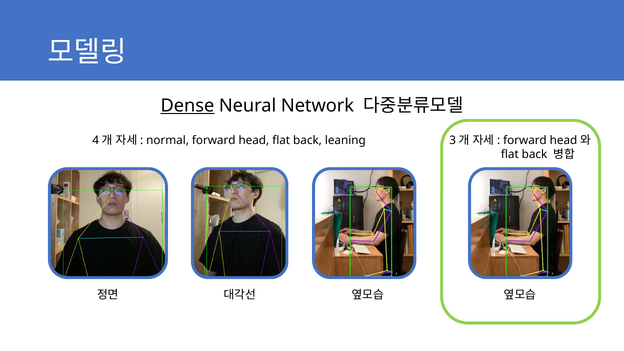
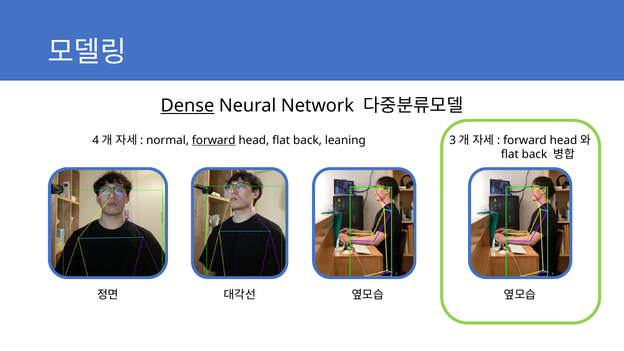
forward underline: none -> present (214, 140)
